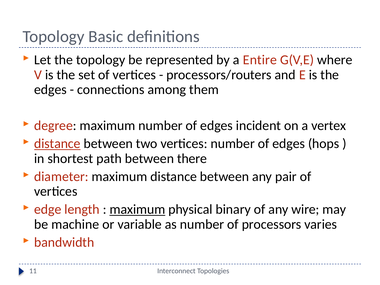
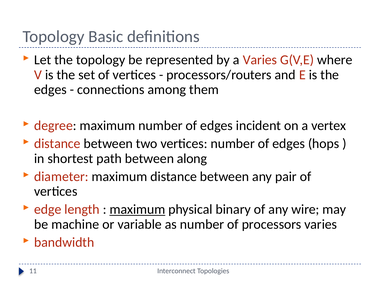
a Entire: Entire -> Varies (260, 60)
distance underline: present -> none (57, 144)
there: there -> along (192, 159)
